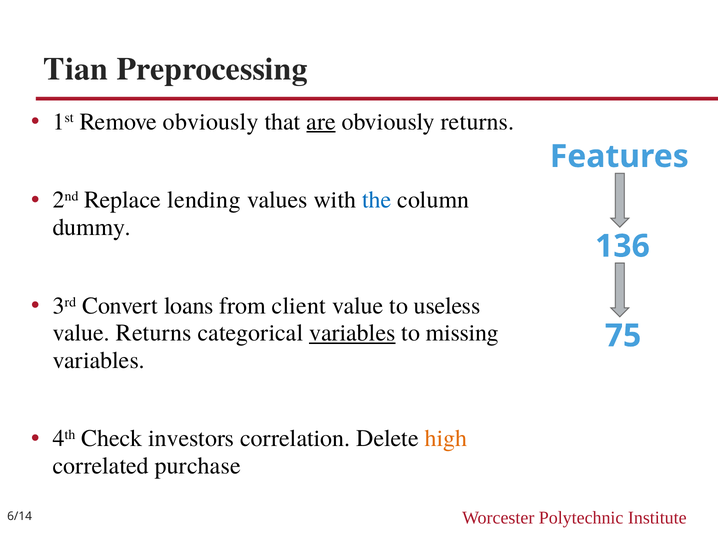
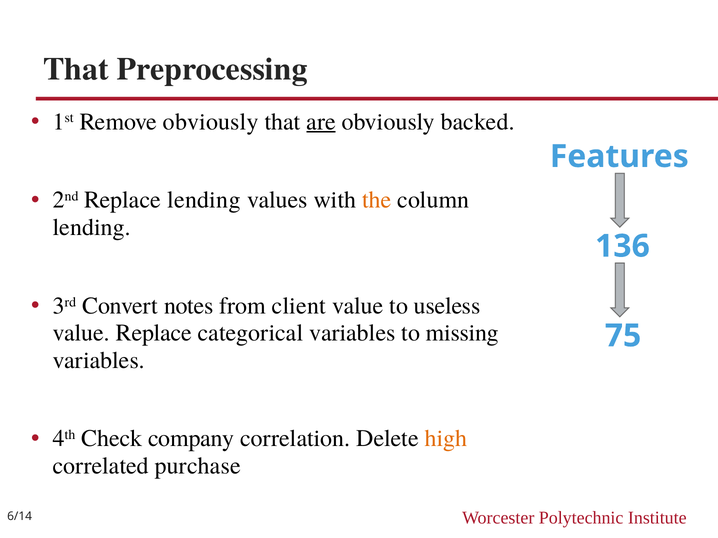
Tian: Tian -> That (76, 69)
obviously returns: returns -> backed (478, 122)
the colour: blue -> orange (377, 200)
dummy: dummy -> lending (92, 228)
loans: loans -> notes (189, 306)
value Returns: Returns -> Replace (154, 333)
variables underline: present -> none (352, 333)
investors: investors -> company (191, 439)
